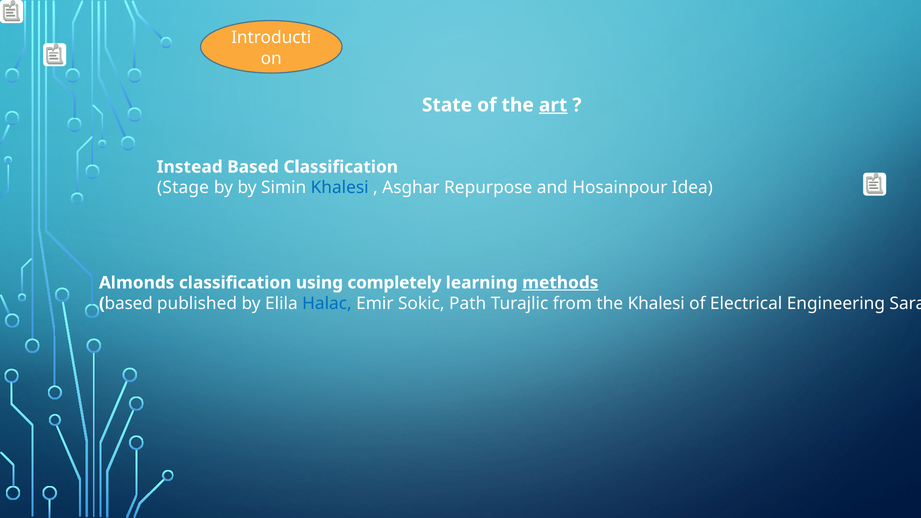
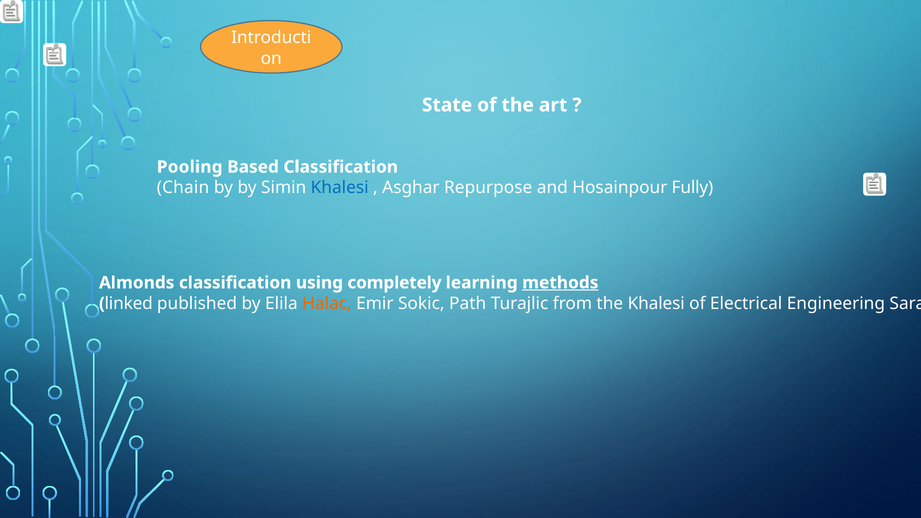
art underline: present -> none (553, 105)
Instead: Instead -> Pooling (190, 167)
Stage: Stage -> Chain (183, 188)
Idea: Idea -> Fully (692, 188)
based: based -> linked (129, 303)
Halac colour: blue -> orange (327, 303)
